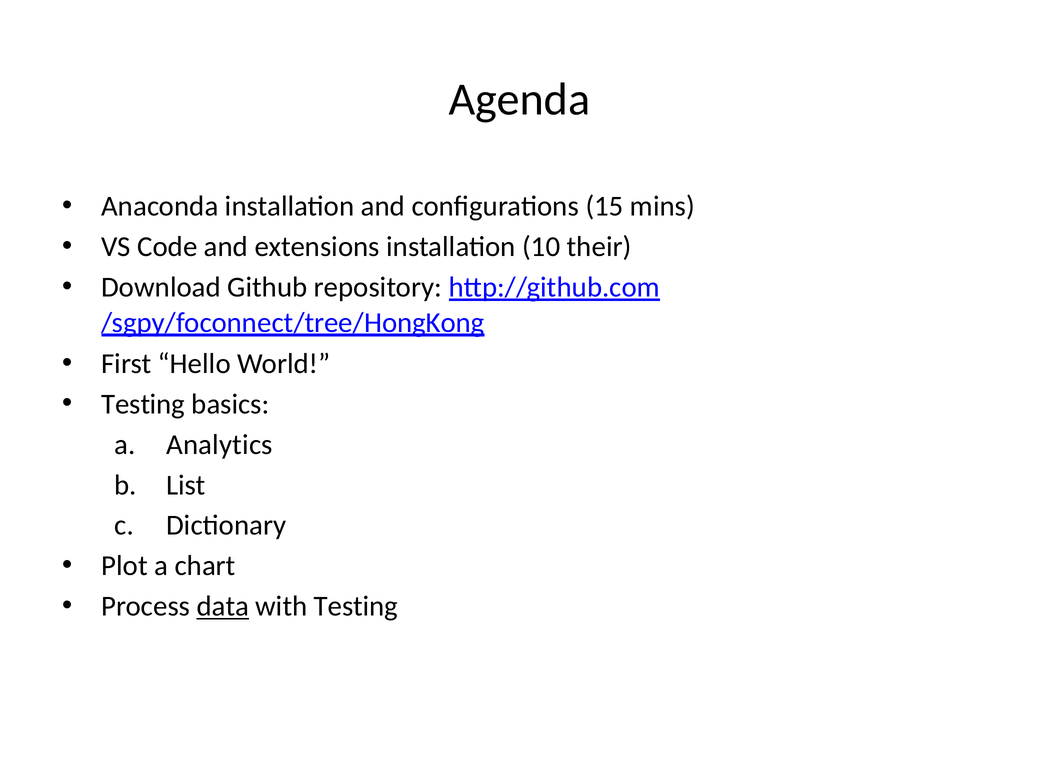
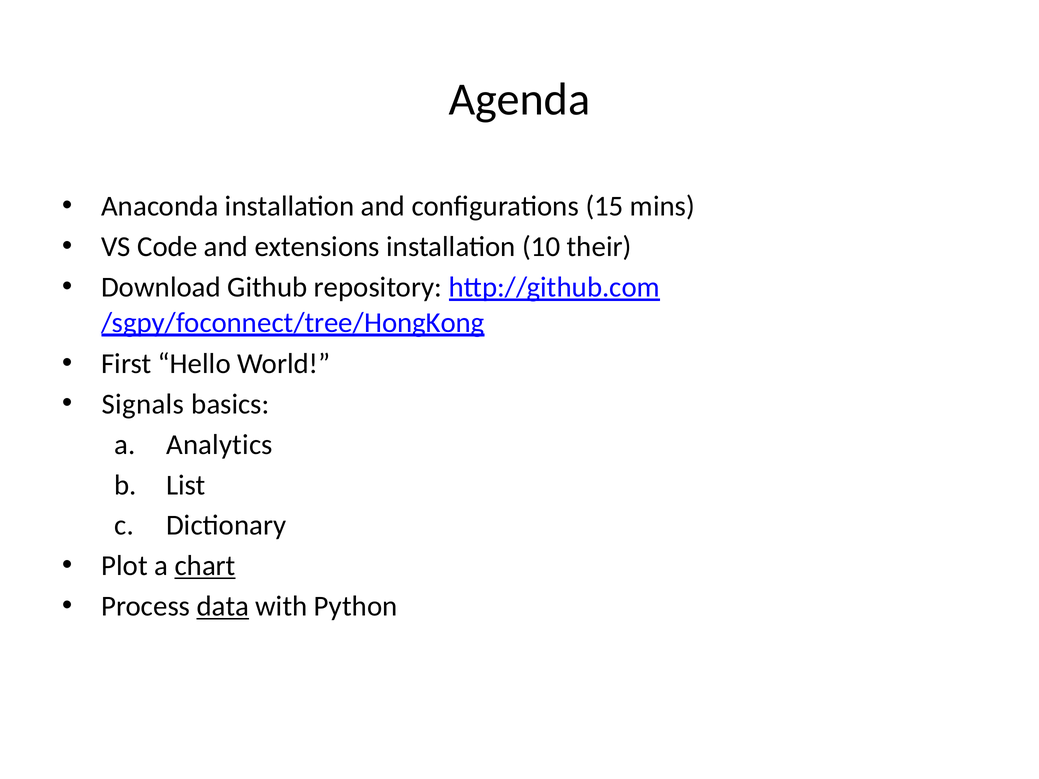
Testing: Testing -> Signals (143, 404)
chart underline: none -> present (205, 566)
with Testing: Testing -> Python (356, 607)
